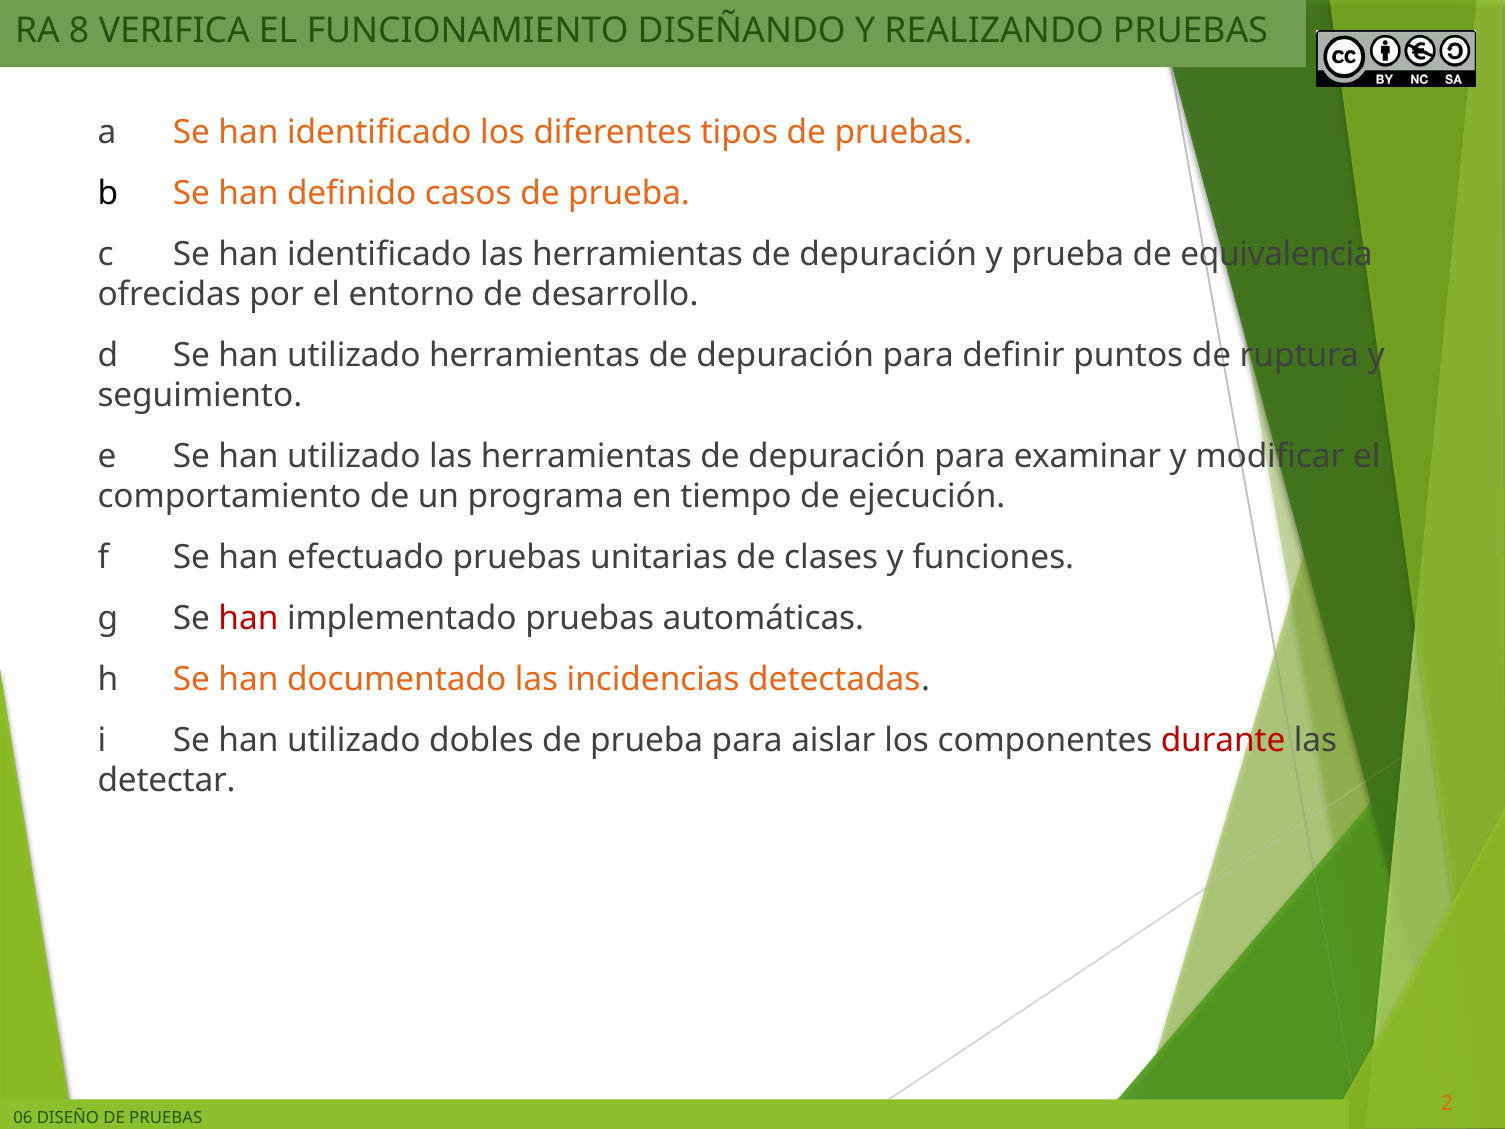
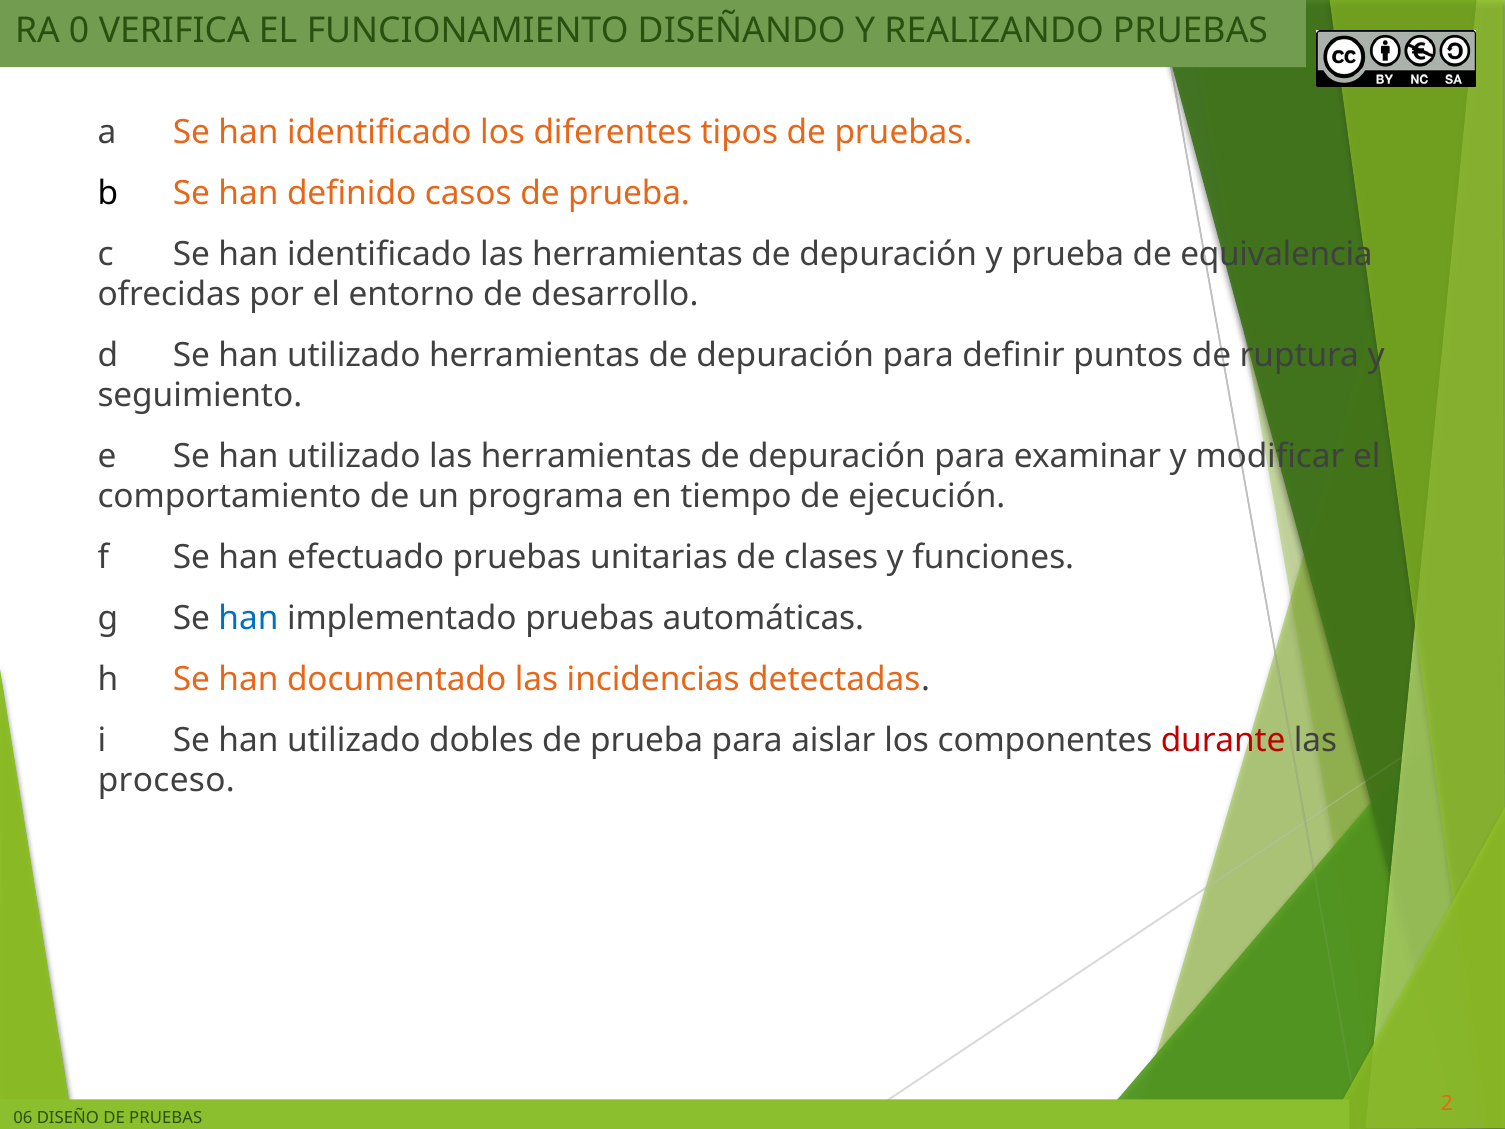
8: 8 -> 0 (79, 31)
han colour: red -> blue (248, 618)
detectar: detectar -> proceso (166, 780)
